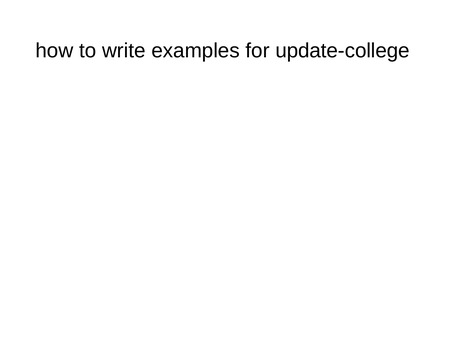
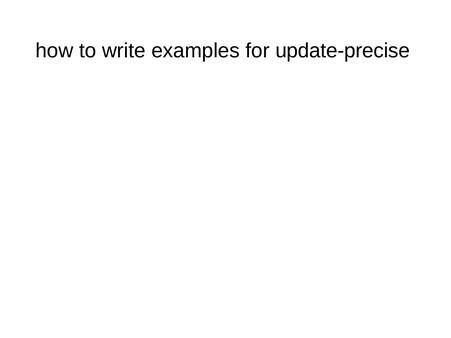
update-college: update-college -> update-precise (343, 51)
